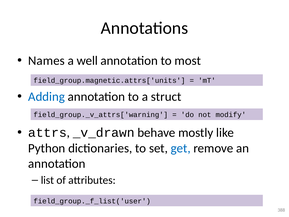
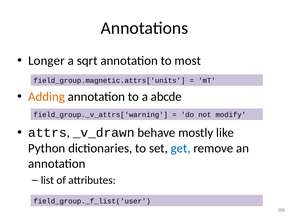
Names: Names -> Longer (46, 61)
well: well -> sqrt (87, 61)
Adding colour: blue -> orange (47, 97)
struct: struct -> abcde (166, 97)
